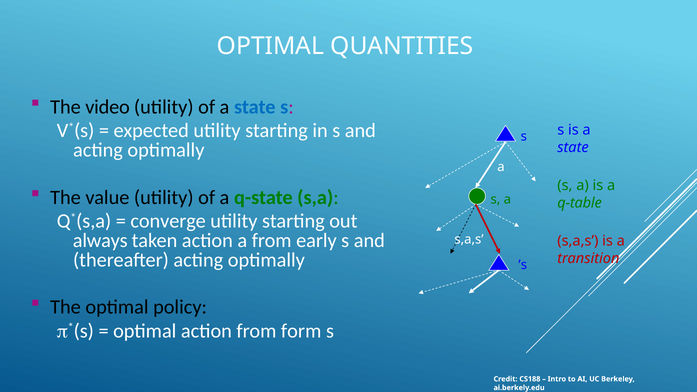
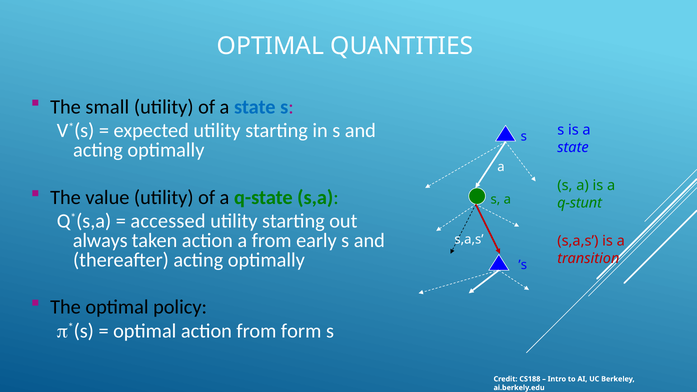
video: video -> small (107, 107)
q-table: q-table -> q-stunt (580, 203)
converge: converge -> accessed (168, 221)
